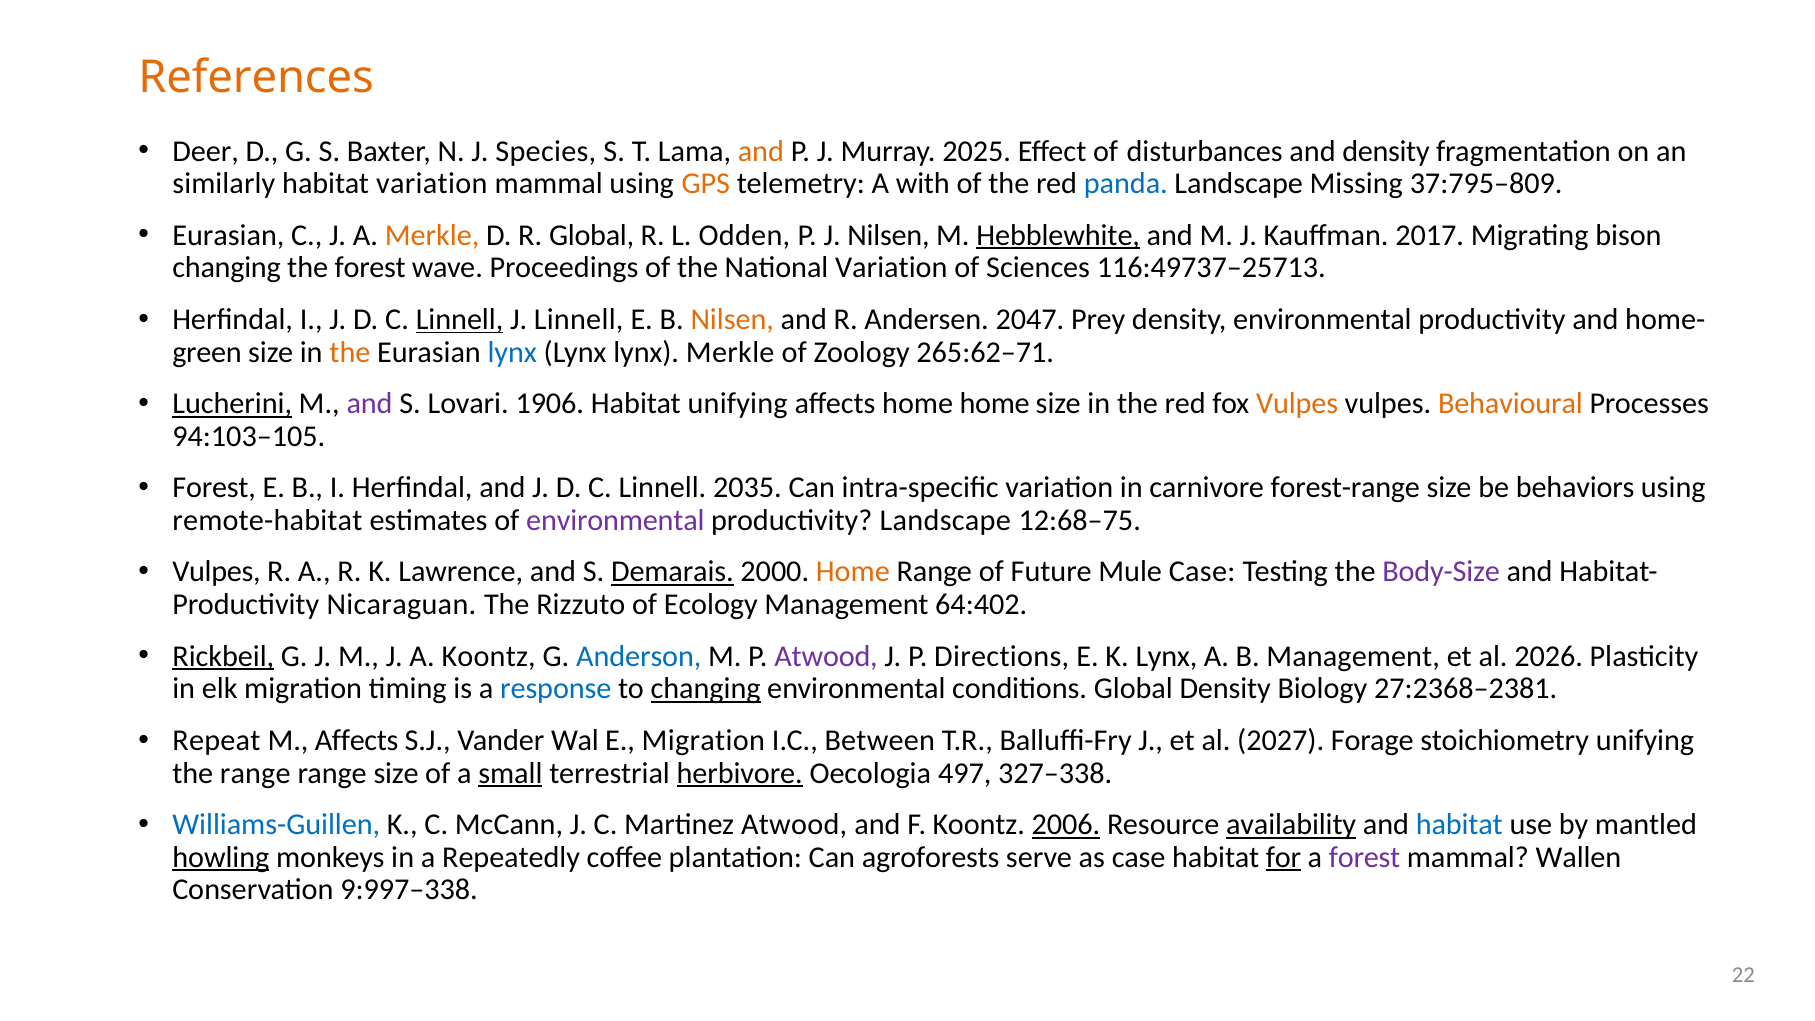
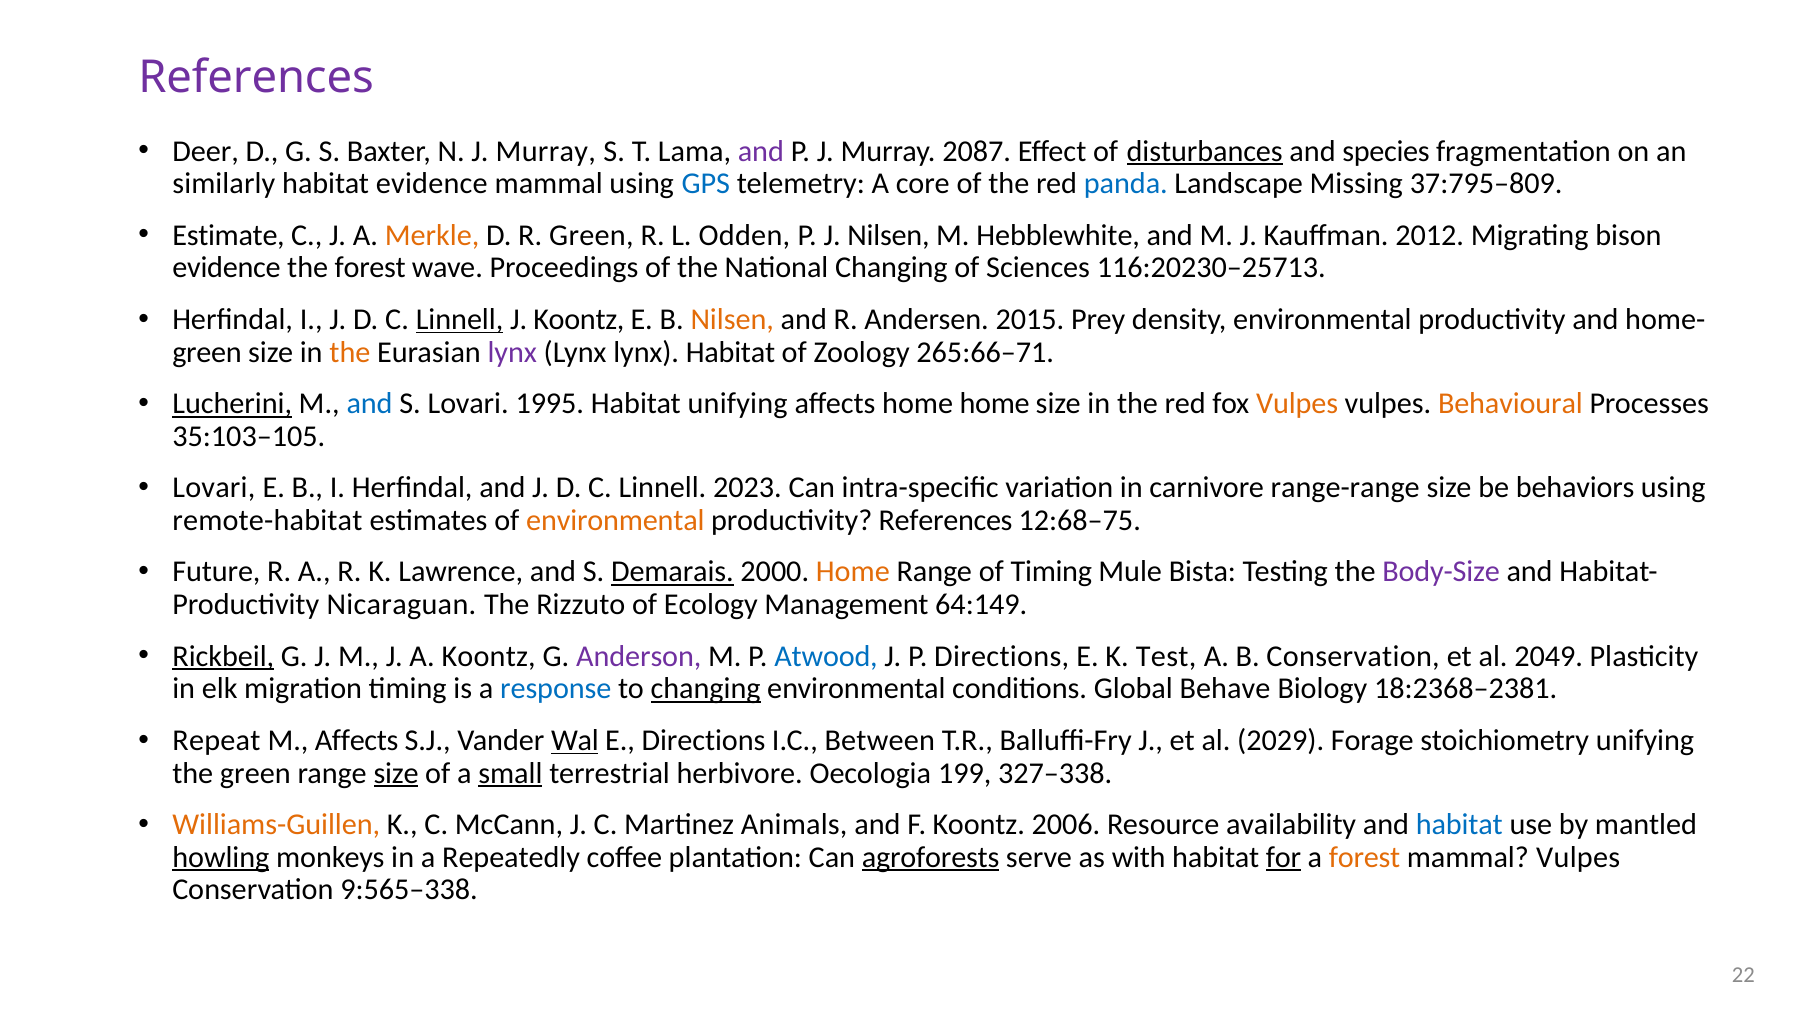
References colour: orange -> purple (256, 78)
N J Species: Species -> Murray (546, 151)
and colour: orange -> purple (761, 151)
2025: 2025 -> 2087 (977, 151)
disturbances underline: none -> present (1205, 151)
and density: density -> species (1386, 151)
habitat variation: variation -> evidence (432, 184)
GPS colour: orange -> blue (706, 184)
with: with -> core (923, 184)
Eurasian: Eurasian -> Estimate (229, 235)
R Global: Global -> Green (591, 235)
Hebblewhite underline: present -> none (1058, 235)
2017: 2017 -> 2012 (1430, 235)
changing: changing -> evidence (227, 268)
National Variation: Variation -> Changing (891, 268)
116:49737–25713: 116:49737–25713 -> 116:20230–25713 (1211, 268)
J Linnell: Linnell -> Koontz (579, 319)
2047: 2047 -> 2015 (1030, 319)
lynx colour: blue -> purple (512, 352)
lynx Merkle: Merkle -> Habitat (731, 352)
265:62–71: 265:62–71 -> 265:66–71 (985, 352)
and colour: purple -> blue (370, 404)
1906: 1906 -> 1995 (550, 404)
94:103–105: 94:103–105 -> 35:103–105 (249, 436)
Forest: Forest -> Lovari (214, 488)
2035: 2035 -> 2023 (747, 488)
forest-range: forest-range -> range-range (1345, 488)
environmental colour: purple -> orange (615, 520)
productivity Landscape: Landscape -> References (946, 520)
Vulpes: Vulpes -> Future (216, 572)
of Future: Future -> Timing (1051, 572)
Mule Case: Case -> Bista (1202, 572)
64:402: 64:402 -> 64:149 (981, 605)
Anderson colour: blue -> purple (639, 656)
Atwood colour: purple -> blue (826, 656)
K Lynx: Lynx -> Test (1166, 656)
B Management: Management -> Conservation (1353, 656)
2026: 2026 -> 2049 (1549, 656)
Global Density: Density -> Behave (1225, 689)
27:2368–2381: 27:2368–2381 -> 18:2368–2381 (1466, 689)
Wal underline: none -> present (575, 740)
E Migration: Migration -> Directions (703, 740)
2027: 2027 -> 2029 (1281, 740)
the range: range -> green (255, 773)
size underline: none -> present (396, 773)
herbivore underline: present -> none (740, 773)
497: 497 -> 199 (965, 773)
Williams-Guillen colour: blue -> orange (276, 825)
Martinez Atwood: Atwood -> Animals (794, 825)
2006 underline: present -> none (1066, 825)
availability underline: present -> none (1291, 825)
agroforests underline: none -> present (931, 857)
as case: case -> with (1139, 857)
forest colour: purple -> orange (1365, 857)
mammal Wallen: Wallen -> Vulpes (1578, 857)
9:997–338: 9:997–338 -> 9:565–338 (409, 890)
